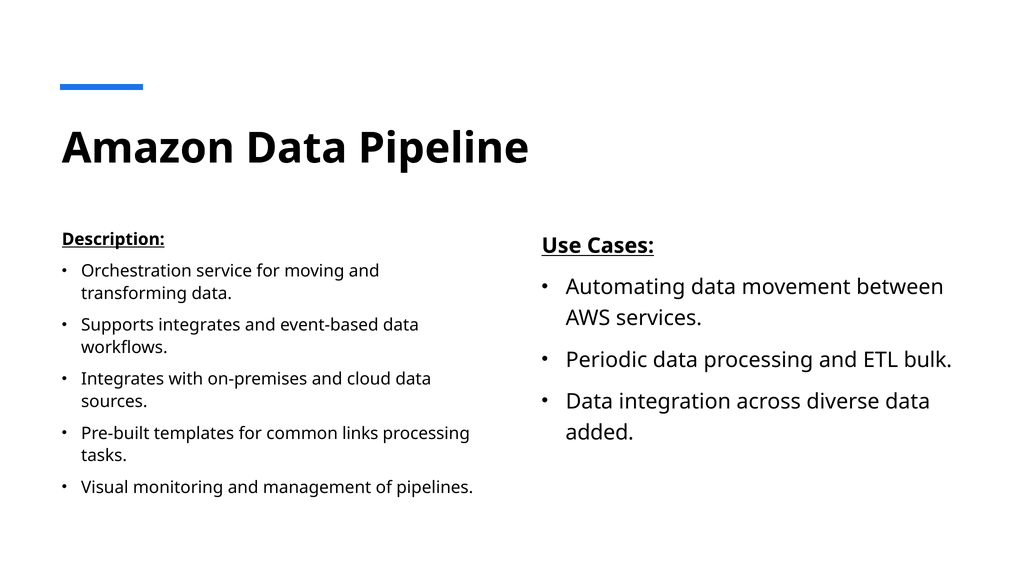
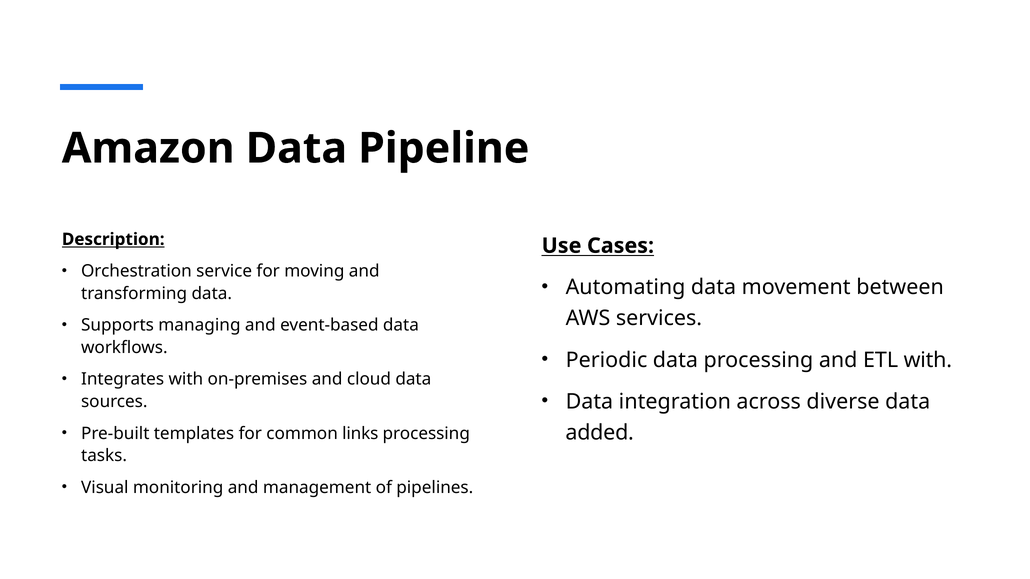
Supports integrates: integrates -> managing (199, 325)
ETL bulk: bulk -> with (928, 360)
